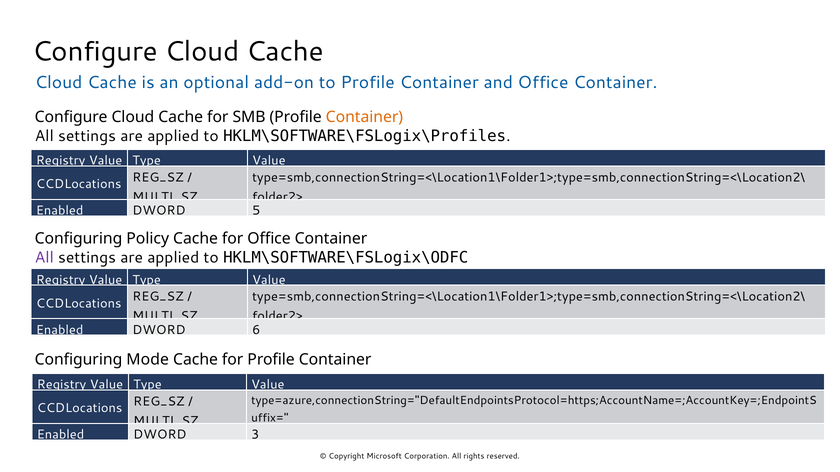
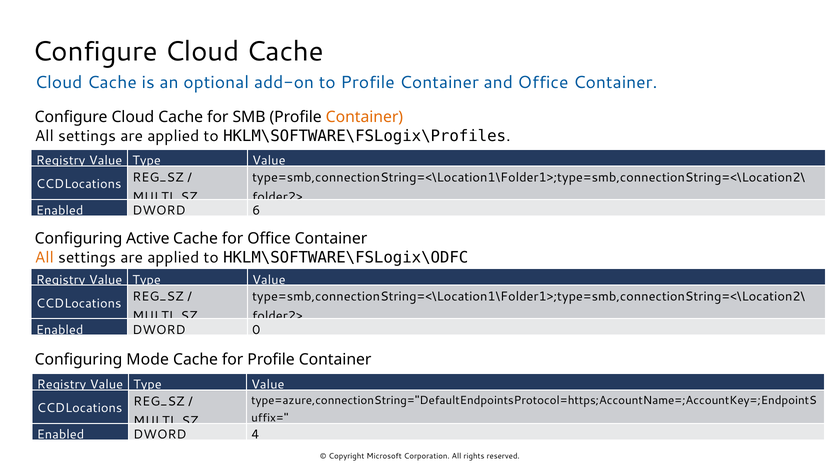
5: 5 -> 6 (256, 211)
Policy: Policy -> Active (148, 239)
All colour: purple -> orange (44, 258)
6: 6 -> 0 (256, 330)
3: 3 -> 4 (255, 435)
